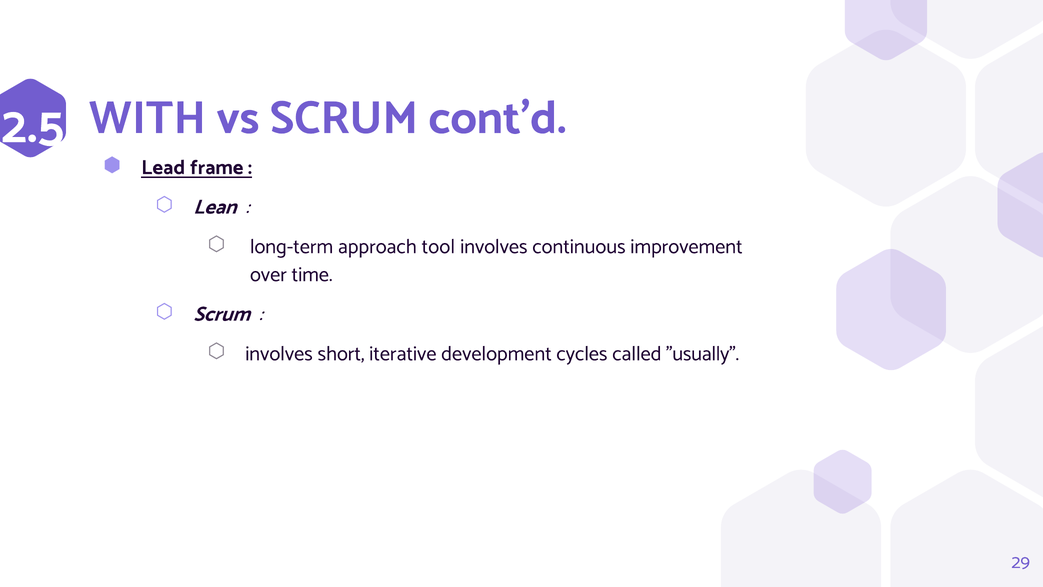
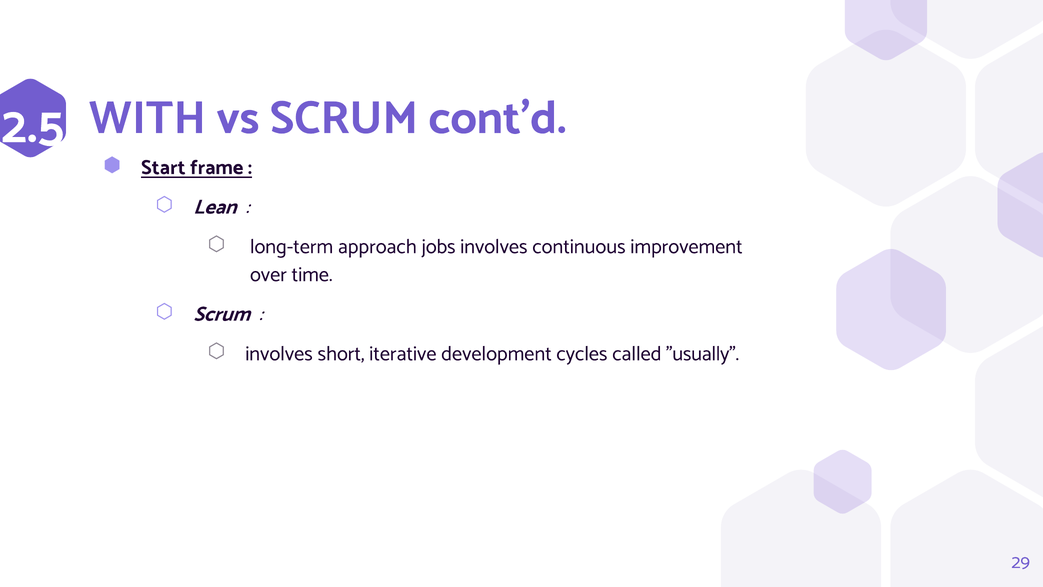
Lead: Lead -> Start (163, 167)
tool: tool -> jobs (438, 246)
